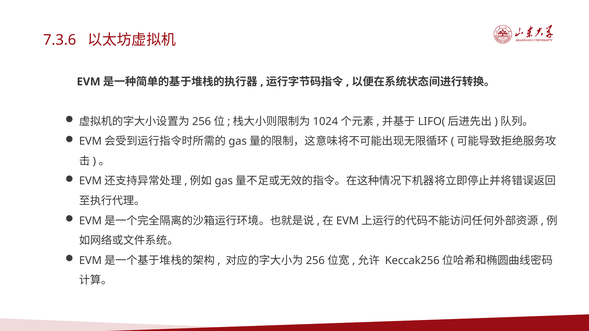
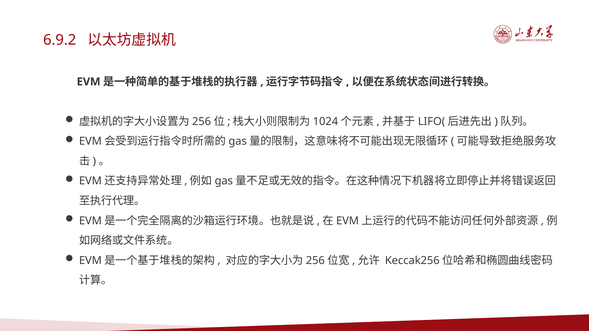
7.3.6: 7.3.6 -> 6.9.2 (60, 40)
